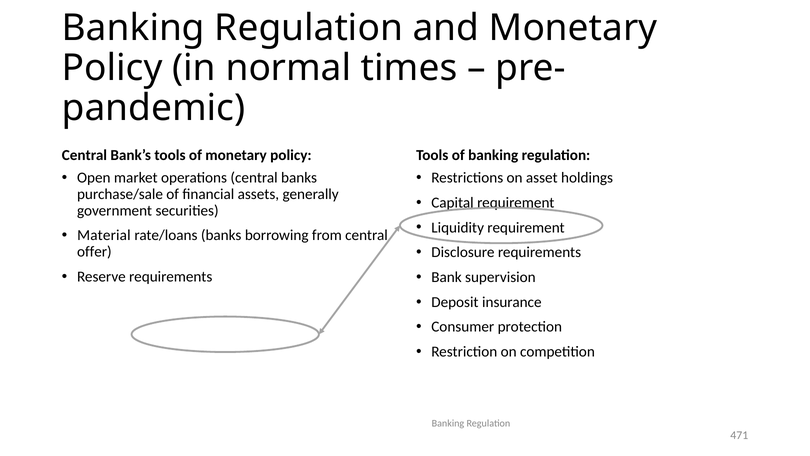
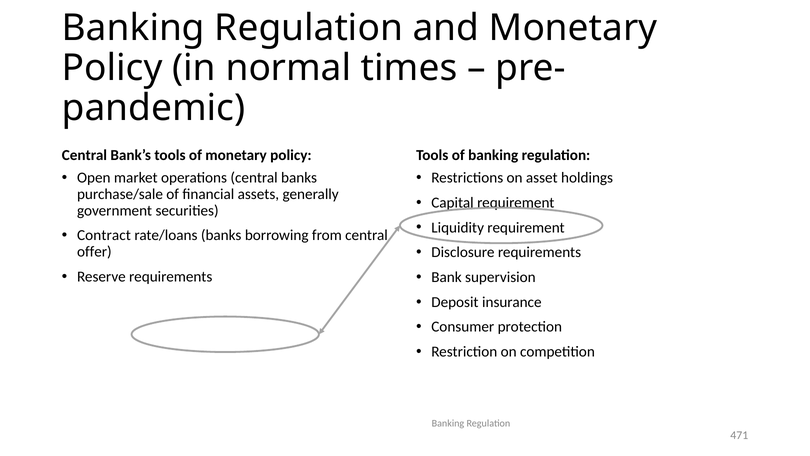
Material: Material -> Contract (104, 235)
